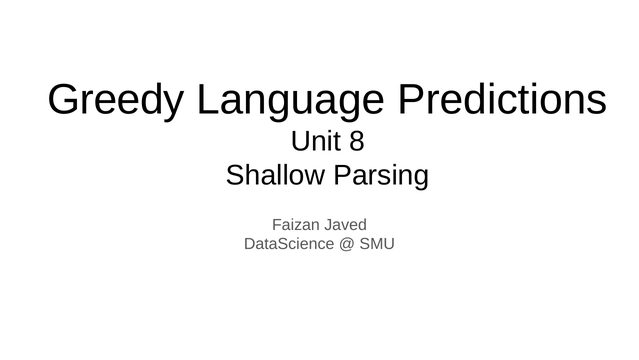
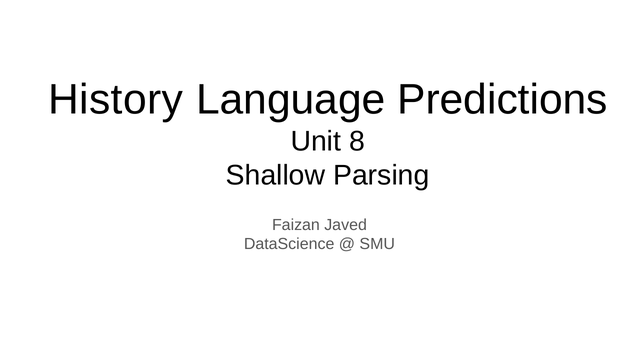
Greedy: Greedy -> History (116, 100)
